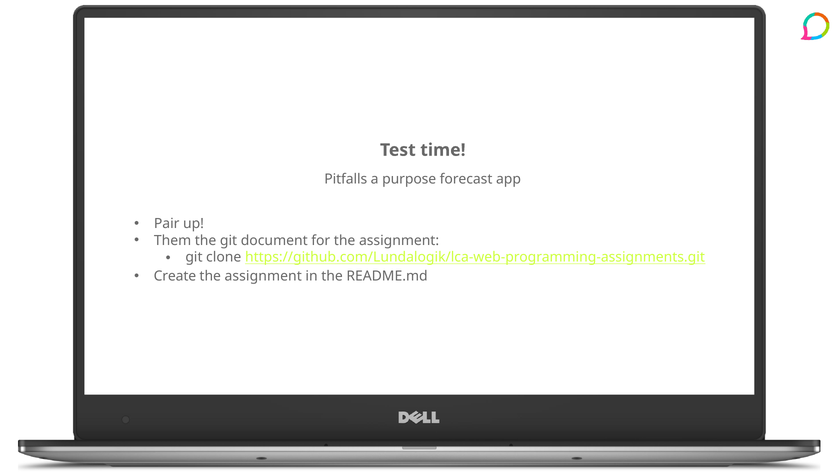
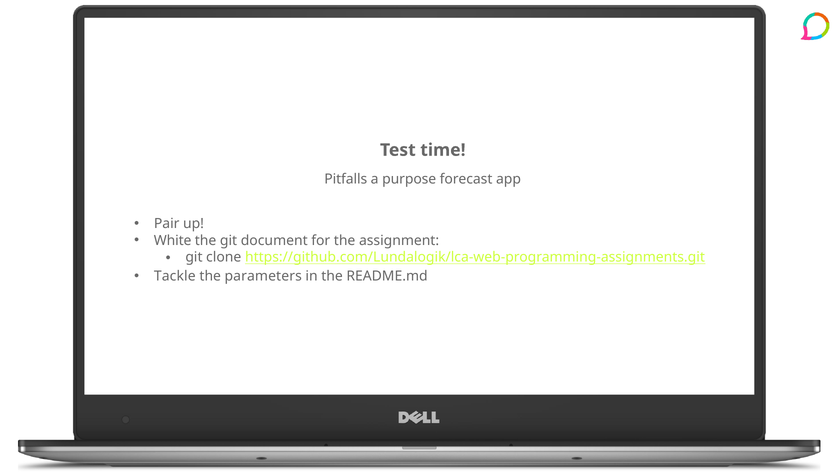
Them: Them -> White (173, 240)
Create: Create -> Tackle (175, 276)
assignment: assignment -> parameters (263, 276)
